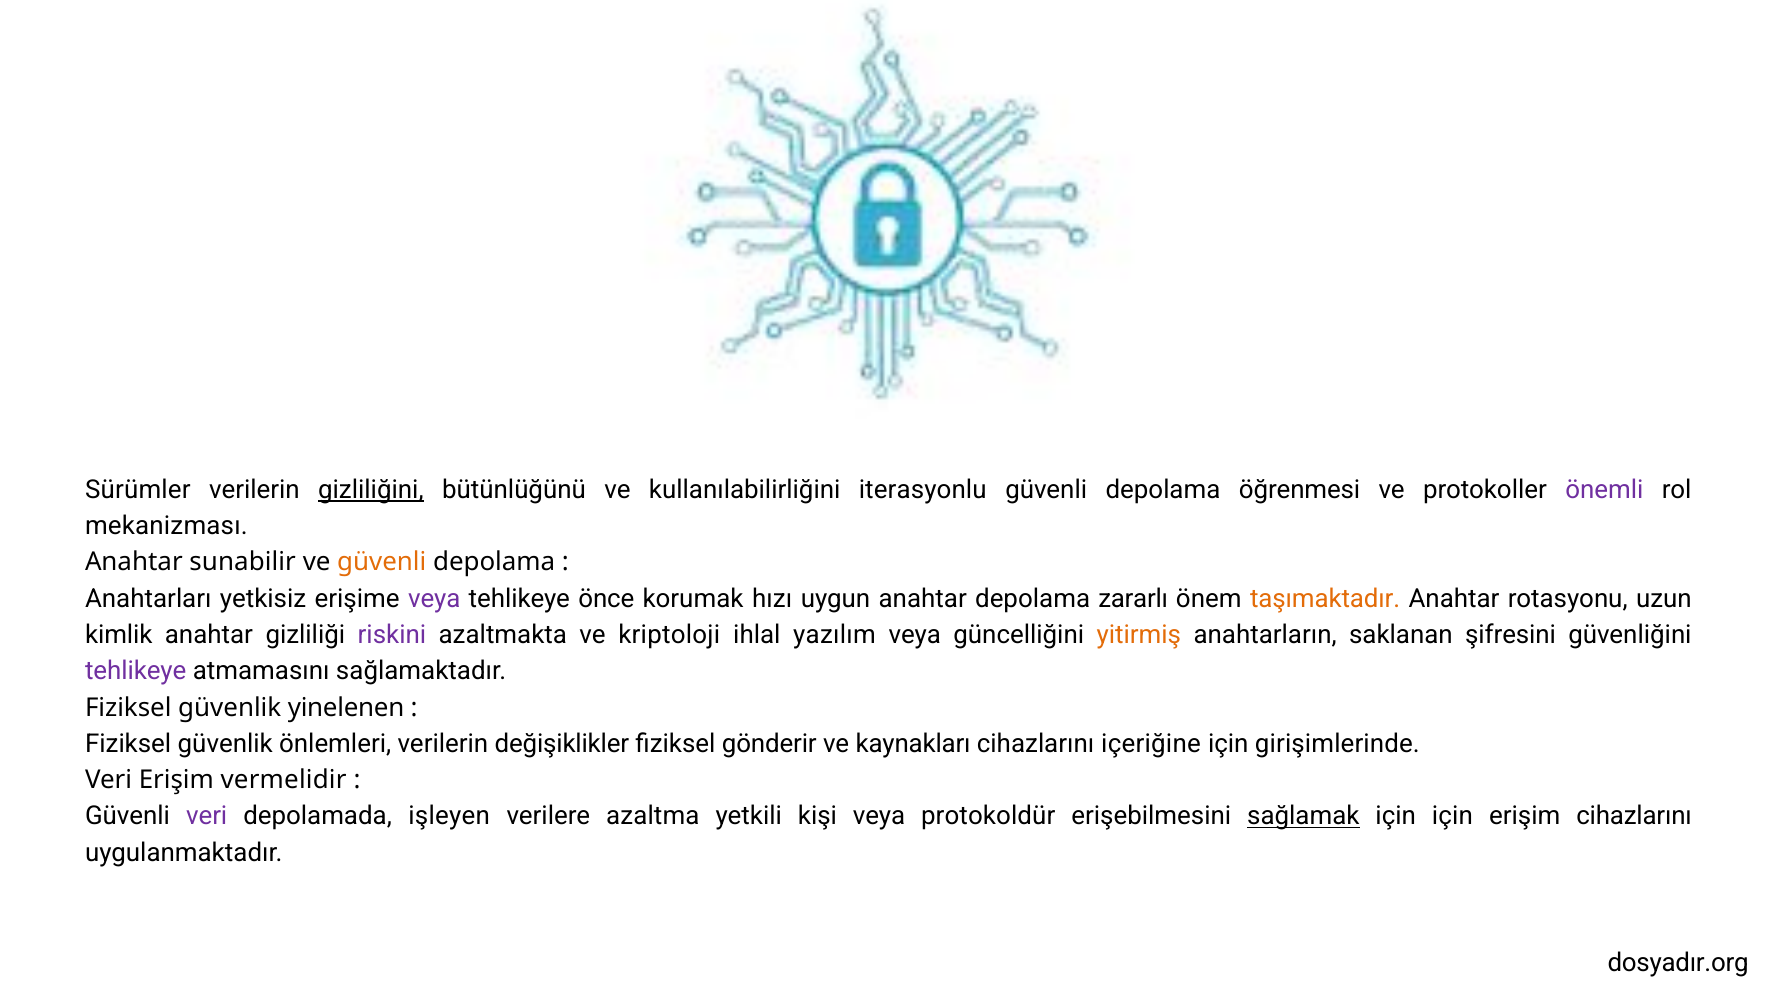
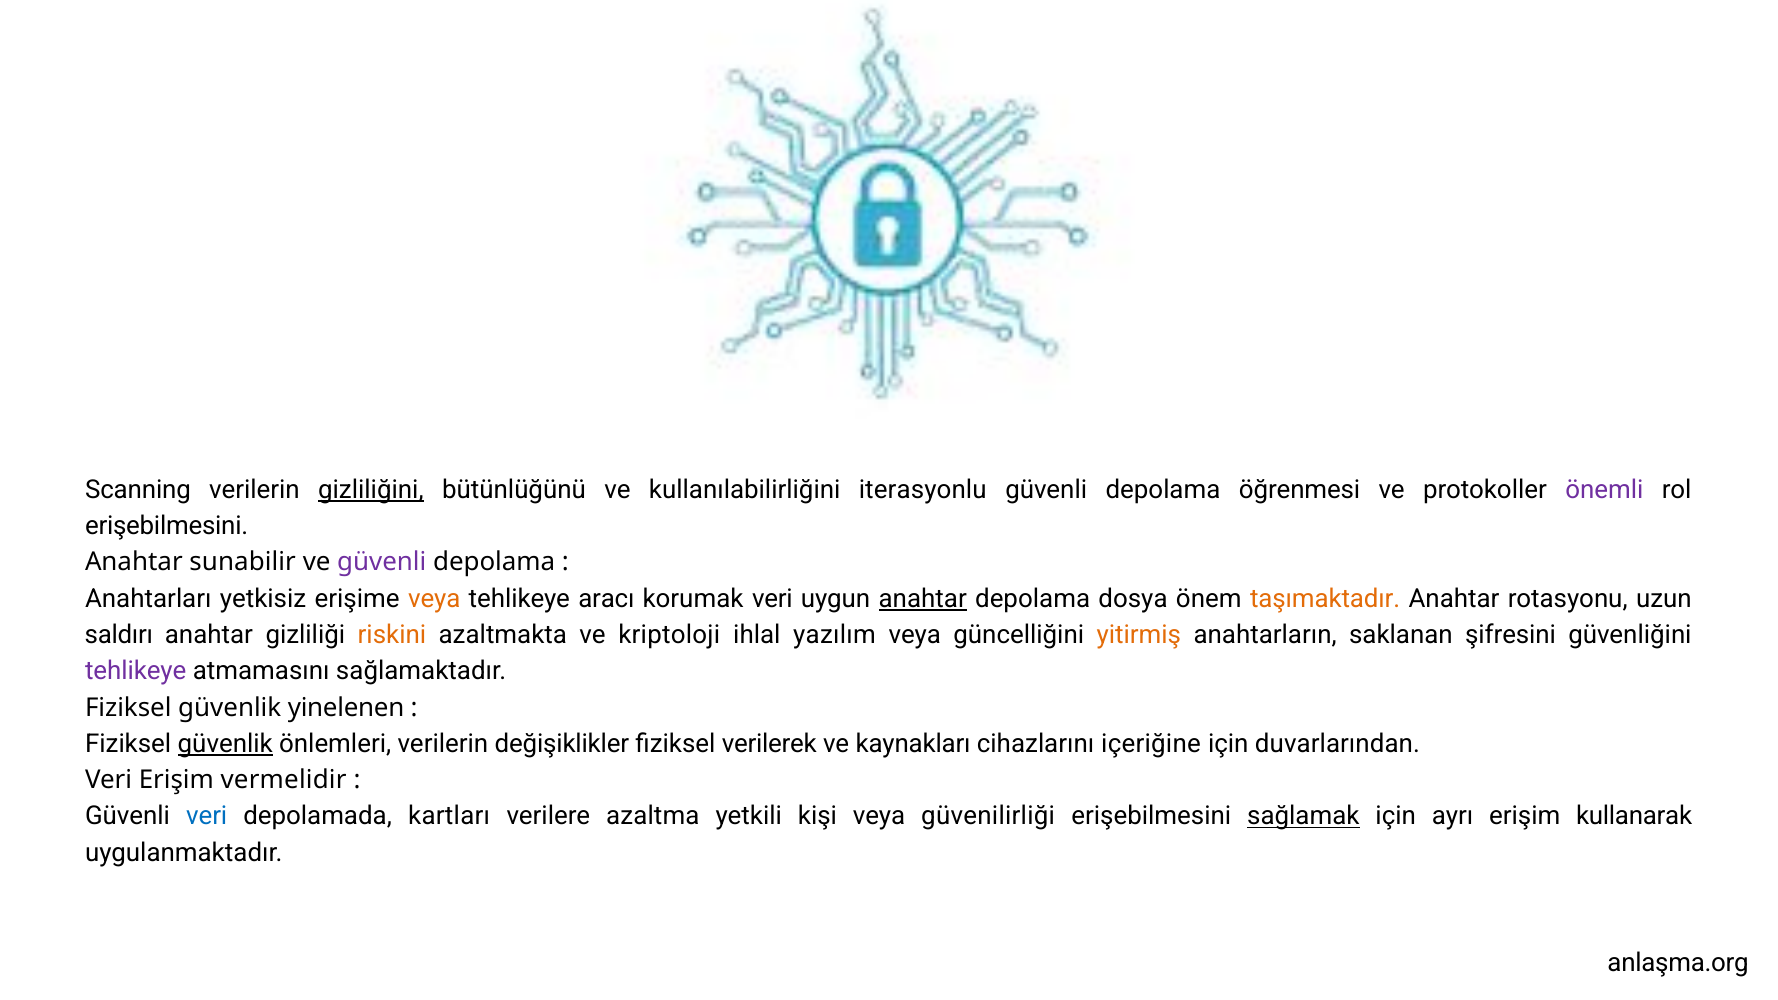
Sürümler: Sürümler -> Scanning (138, 490)
mekanizması: mekanizması -> erişebilmesini (167, 526)
güvenli colour: orange -> purple (382, 562)
veya colour: purple -> orange (434, 599)
önce: önce -> aracı (606, 599)
korumak hızı: hızı -> veri (772, 599)
anahtar underline: none -> present (923, 599)
zararlı: zararlı -> dosya (1133, 599)
kimlik: kimlik -> saldırı (119, 635)
riskini colour: purple -> orange (392, 635)
güvenlik underline: none -> present (225, 744)
gönderir: gönderir -> verilerek (769, 744)
girişimlerinde: girişimlerinde -> duvarlarından (1337, 744)
veri colour: purple -> blue (207, 816)
işleyen: işleyen -> kartları (449, 816)
protokoldür: protokoldür -> güvenilirliği (988, 816)
için için: için -> ayrı (1453, 816)
erişim cihazlarını: cihazlarını -> kullanarak (1634, 816)
dosyadır.org: dosyadır.org -> anlaşma.org (1678, 963)
